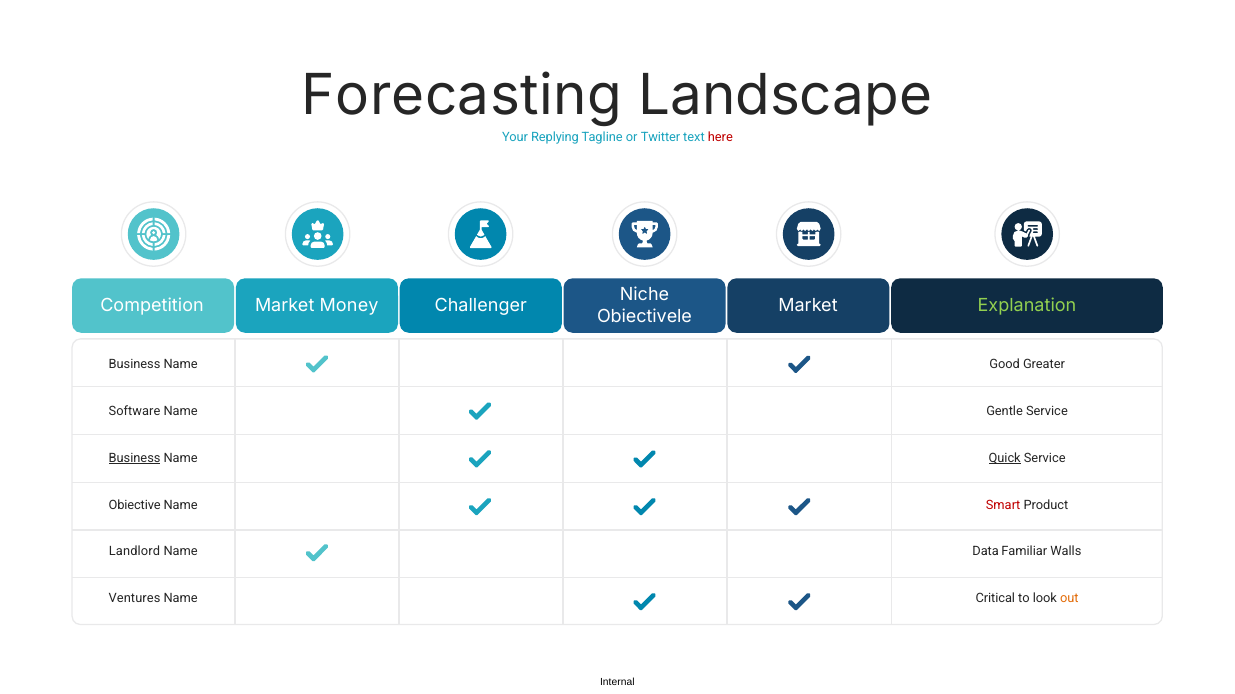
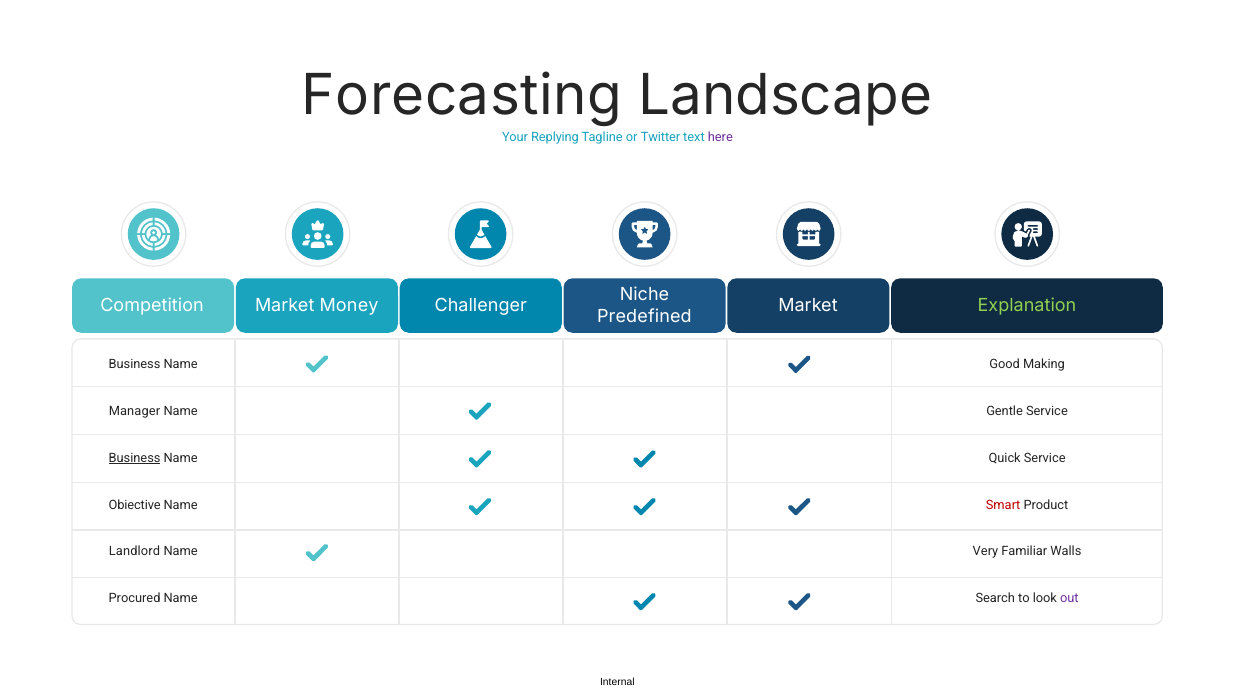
here colour: red -> purple (720, 137)
Obiectivele: Obiectivele -> Predefined (644, 317)
Greater: Greater -> Making (1044, 365)
Software: Software -> Manager (134, 412)
Quick underline: present -> none (1005, 459)
Data: Data -> Very (986, 552)
Ventures: Ventures -> Procured (135, 599)
Critical: Critical -> Search (995, 599)
out colour: orange -> purple (1069, 599)
